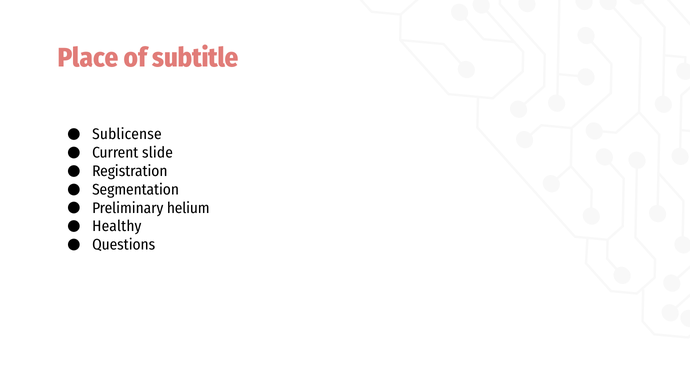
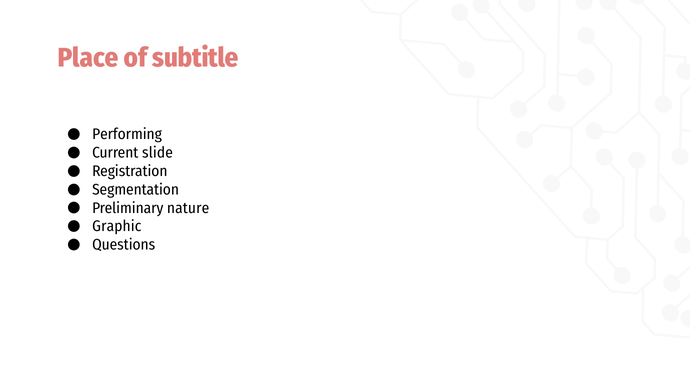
Sublicense: Sublicense -> Performing (127, 134)
helium: helium -> nature (188, 208)
Healthy: Healthy -> Graphic (117, 226)
